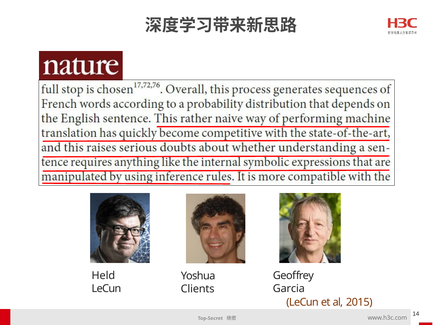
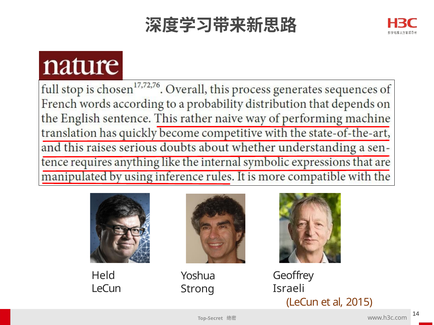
Garcia: Garcia -> Israeli (289, 289)
Clients: Clients -> Strong (198, 290)
